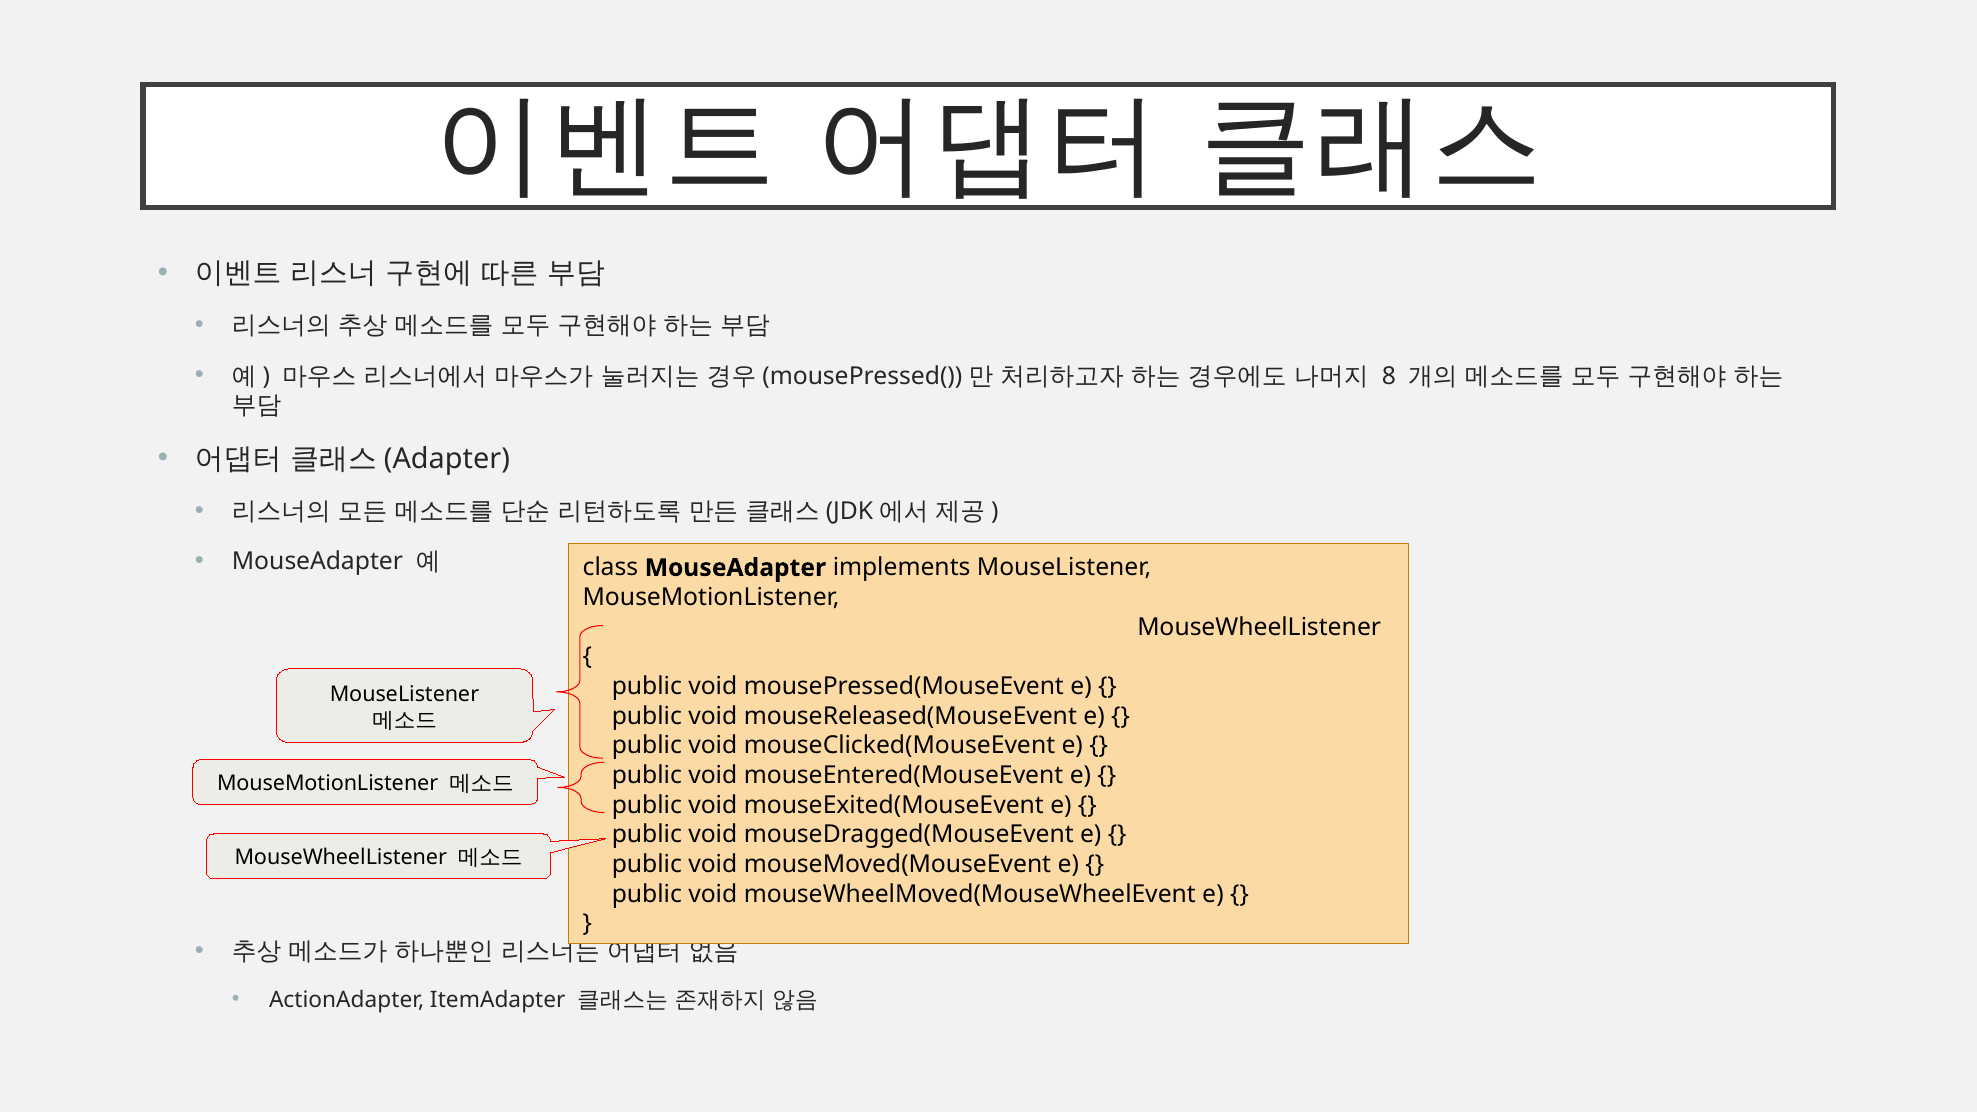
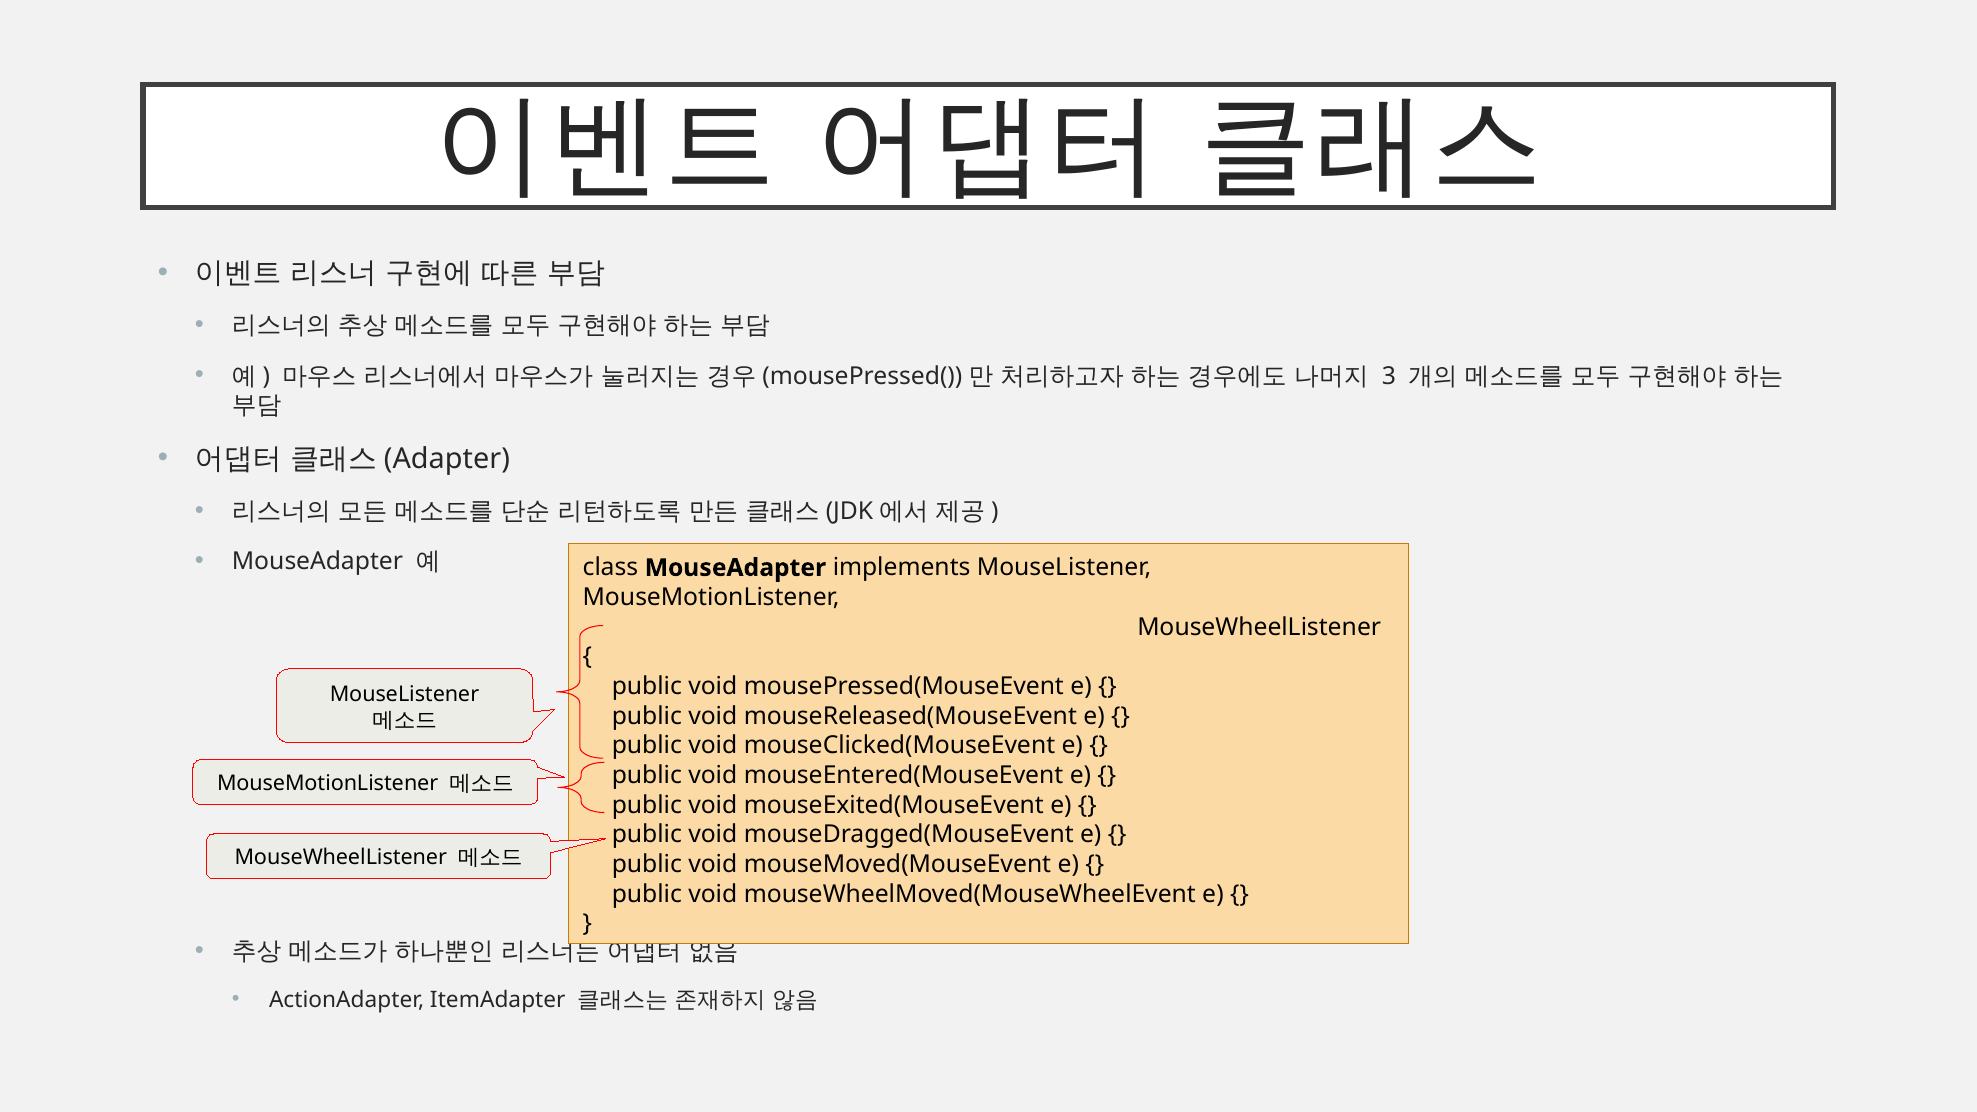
8: 8 -> 3 (1389, 376)
